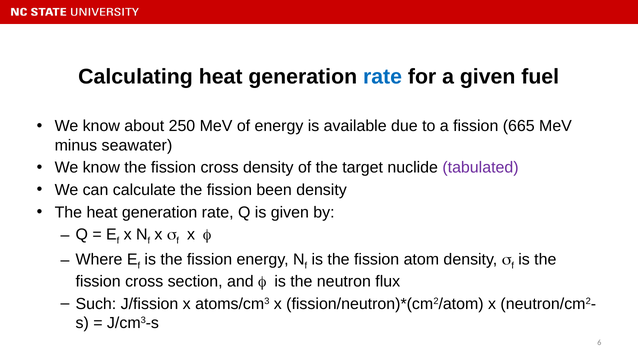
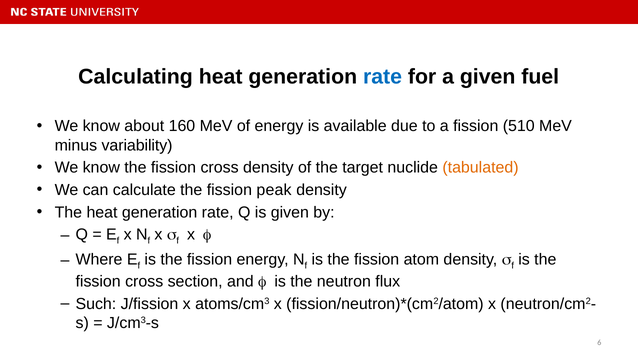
250: 250 -> 160 (182, 126)
665: 665 -> 510 (519, 126)
seawater: seawater -> variability (137, 145)
tabulated colour: purple -> orange (481, 168)
been: been -> peak (274, 190)
